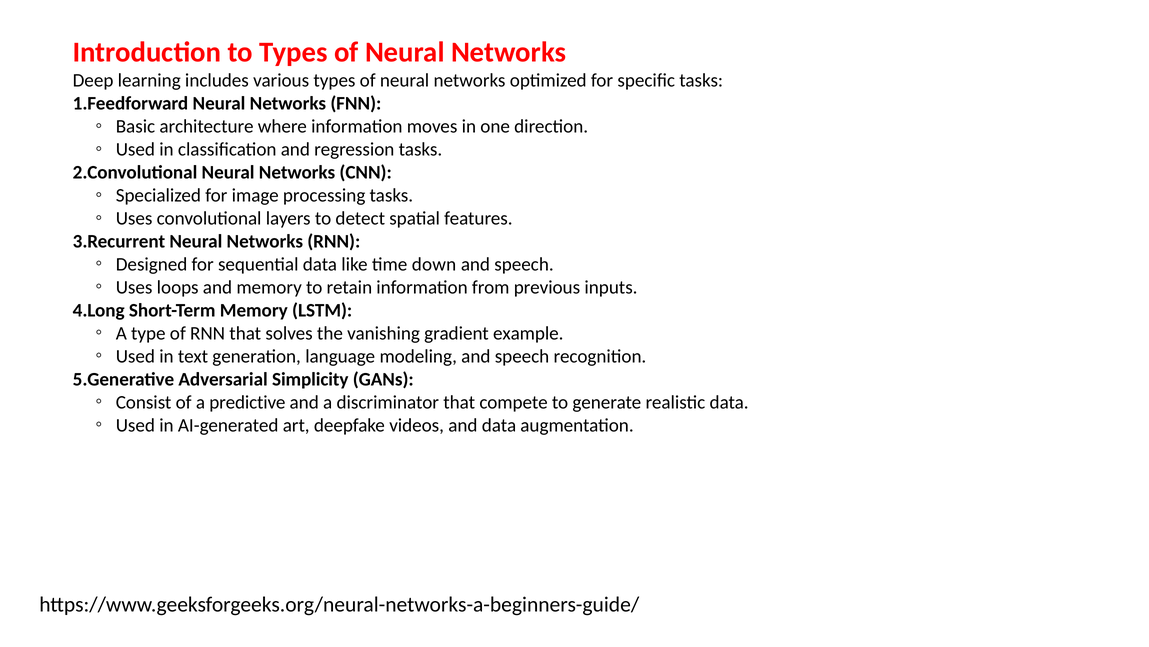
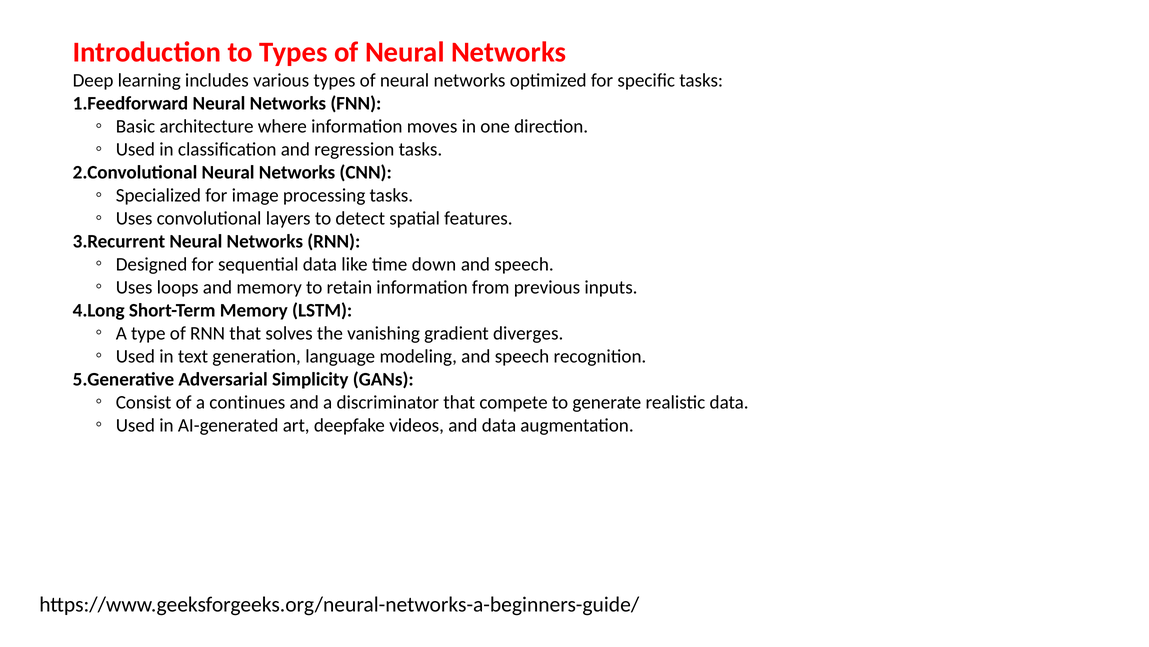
example: example -> diverges (528, 333)
predictive: predictive -> continues (247, 402)
